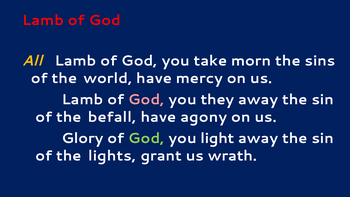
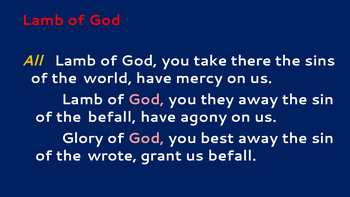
morn: morn -> there (251, 61)
God colour: light green -> pink (146, 138)
light: light -> best (217, 138)
lights: lights -> wrote (112, 156)
us wrath: wrath -> befall (232, 156)
